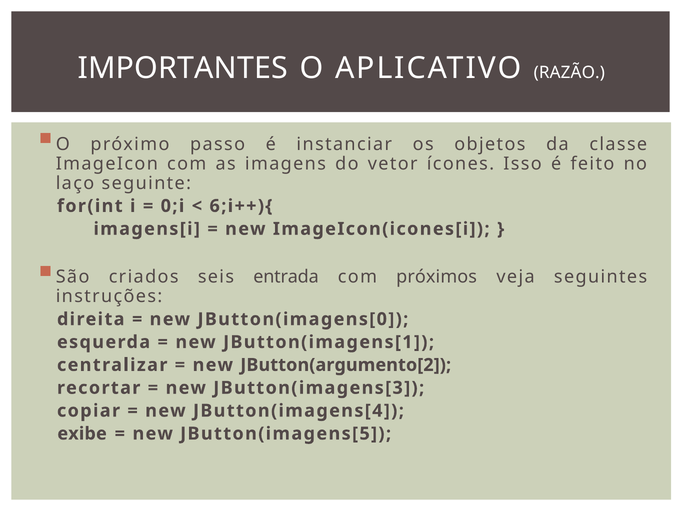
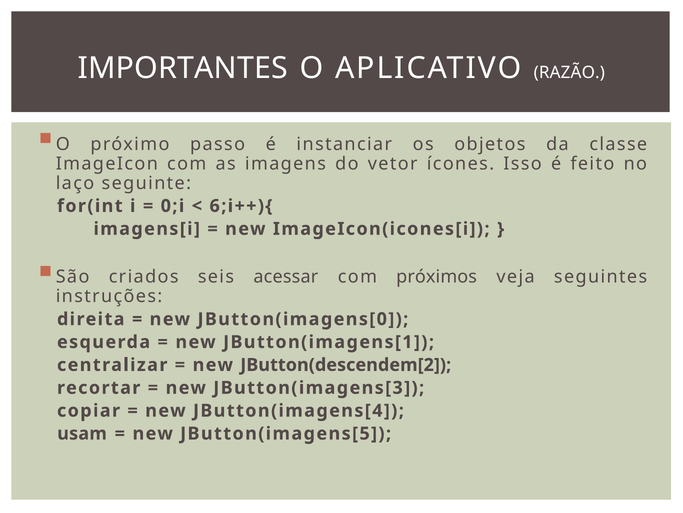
entrada: entrada -> acessar (286, 276)
JButton(argumento[2: JButton(argumento[2 -> JButton(descendem[2 (346, 364)
exibe: exibe -> usam (82, 433)
